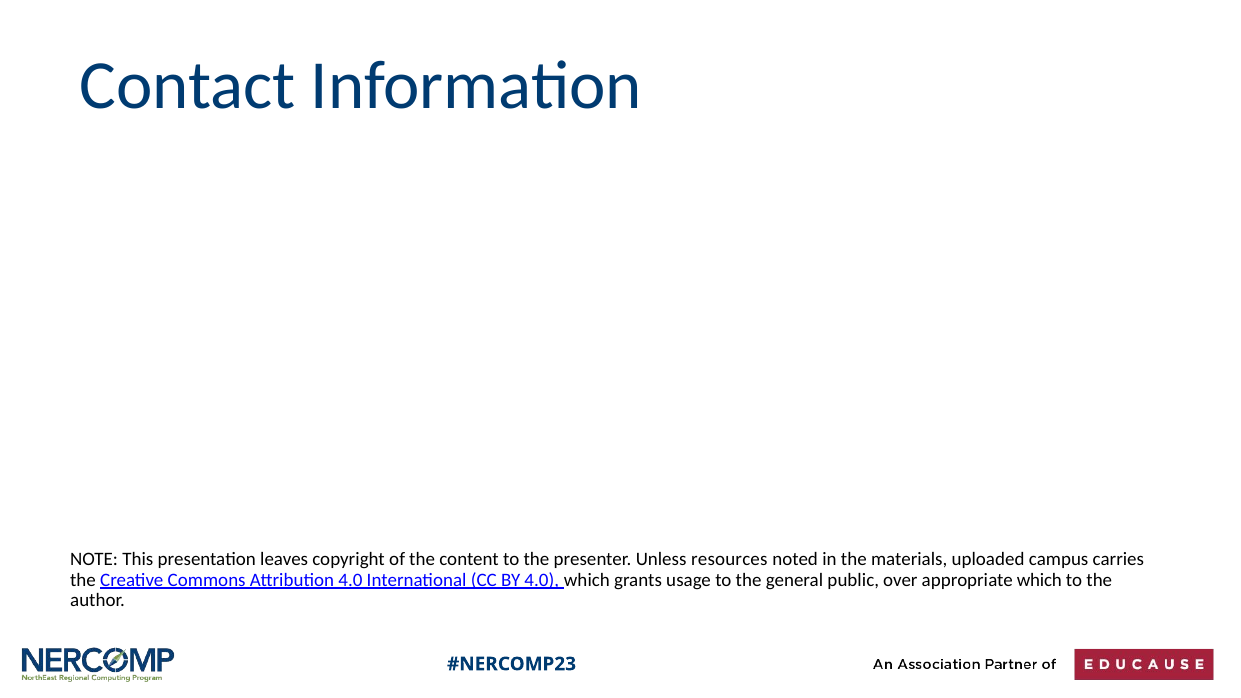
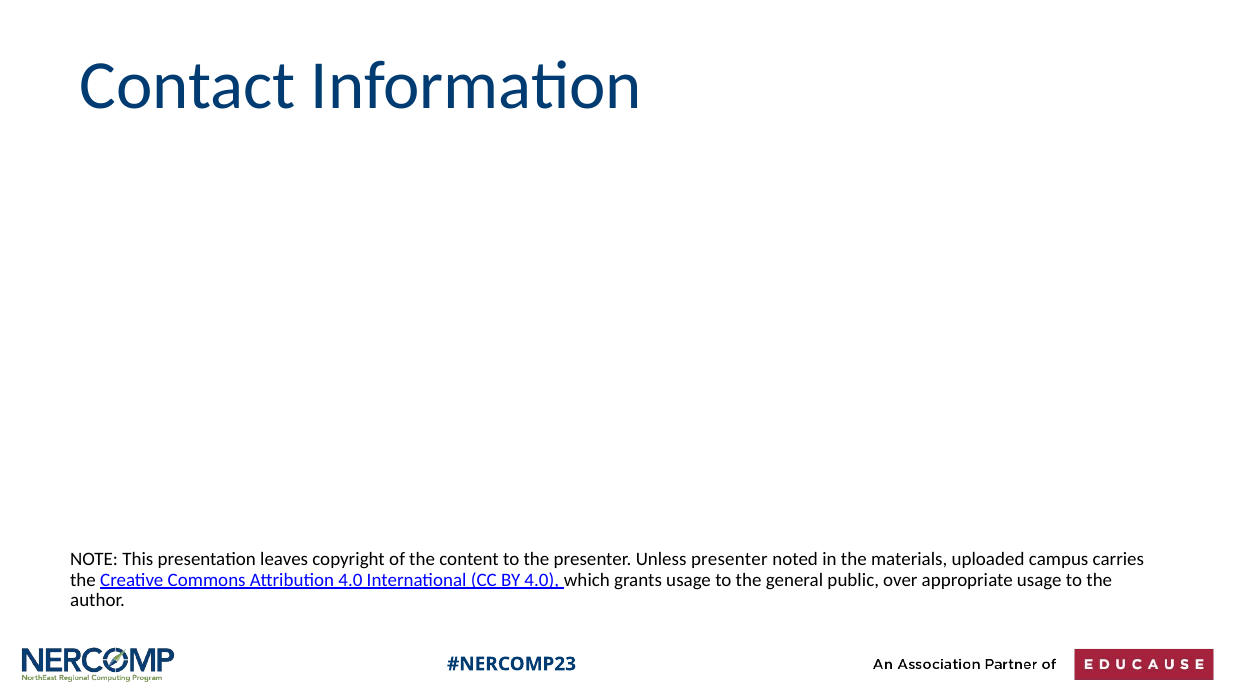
Unless resources: resources -> presenter (729, 559)
appropriate which: which -> usage (1039, 580)
